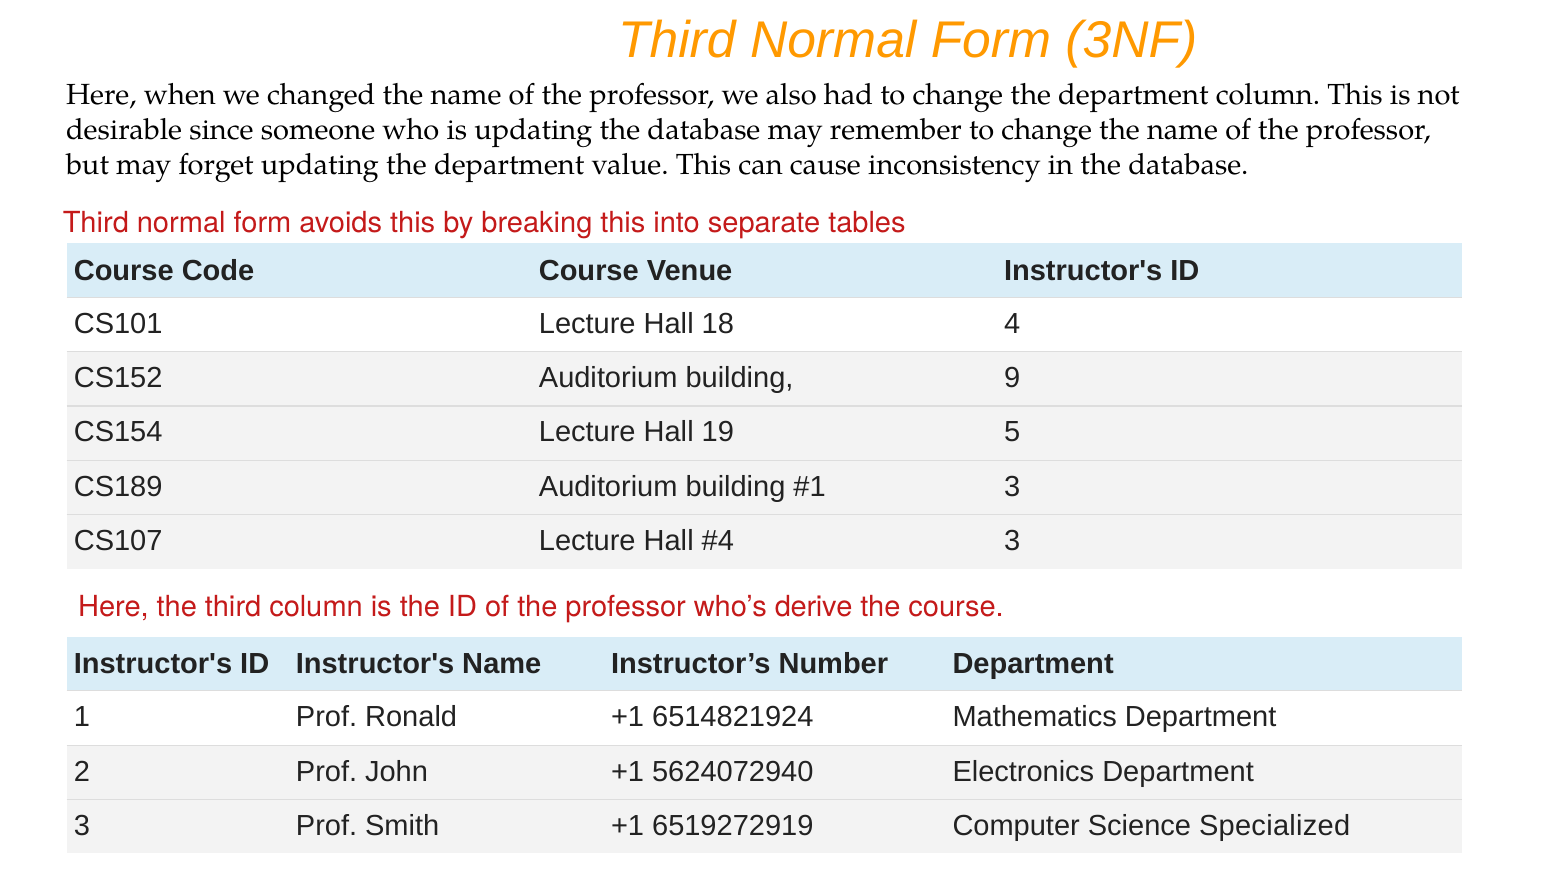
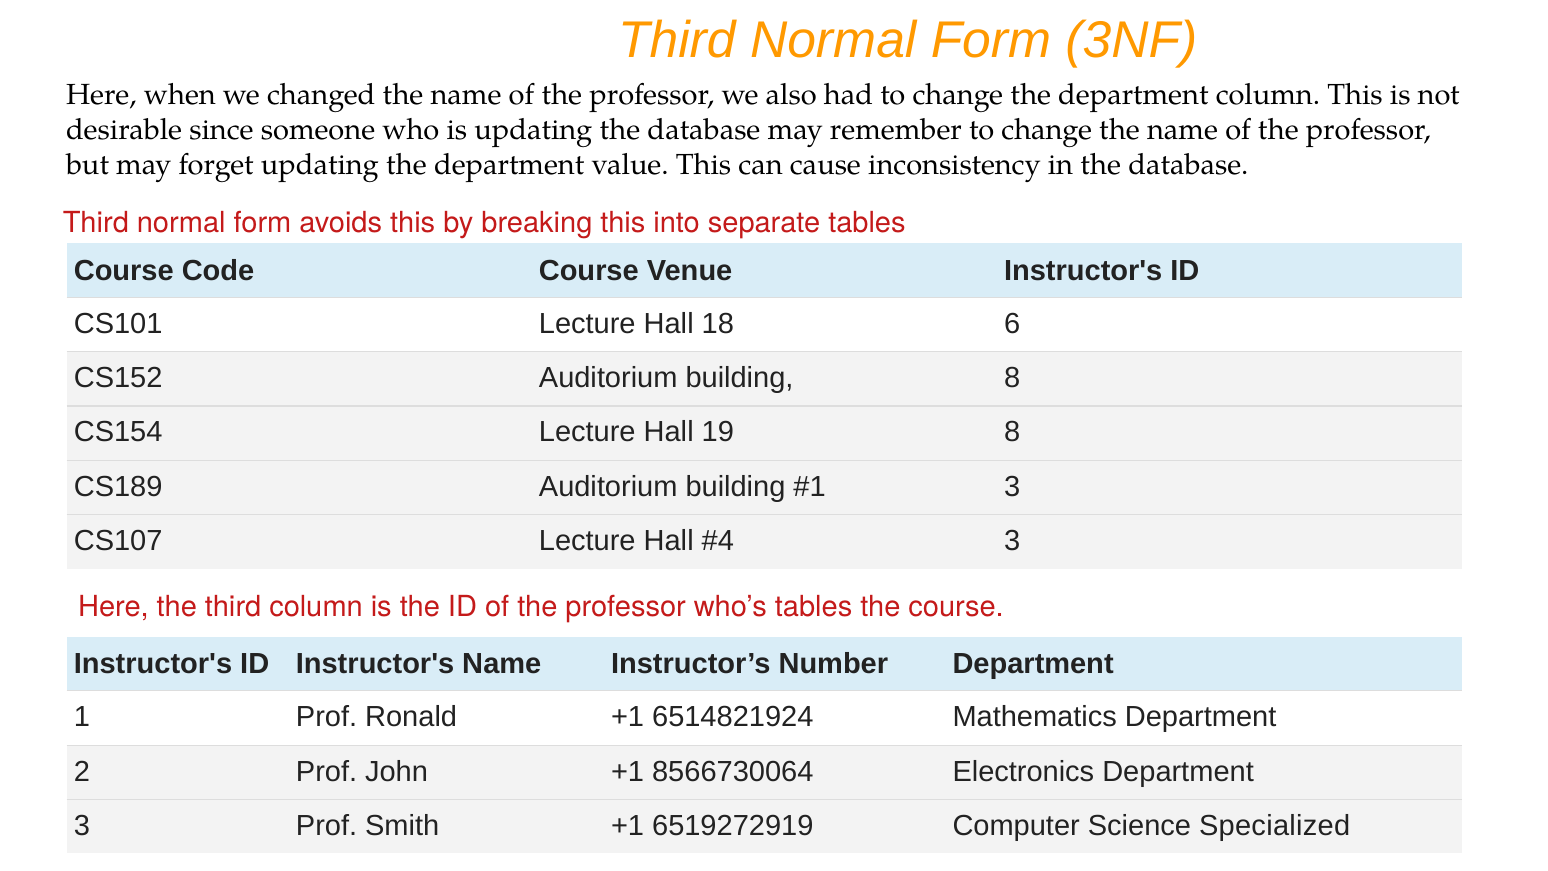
4: 4 -> 6 (1012, 324)
building 9: 9 -> 8 (1012, 378)
19 5: 5 -> 8 (1012, 432)
who’s derive: derive -> tables (814, 607)
5624072940: 5624072940 -> 8566730064 (733, 771)
